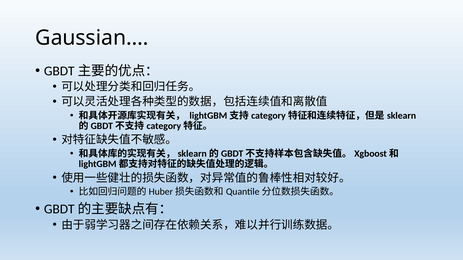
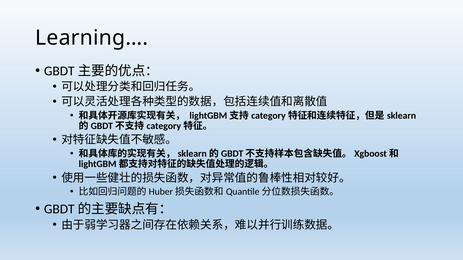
Gaussian…: Gaussian… -> Learning… (92, 38)
